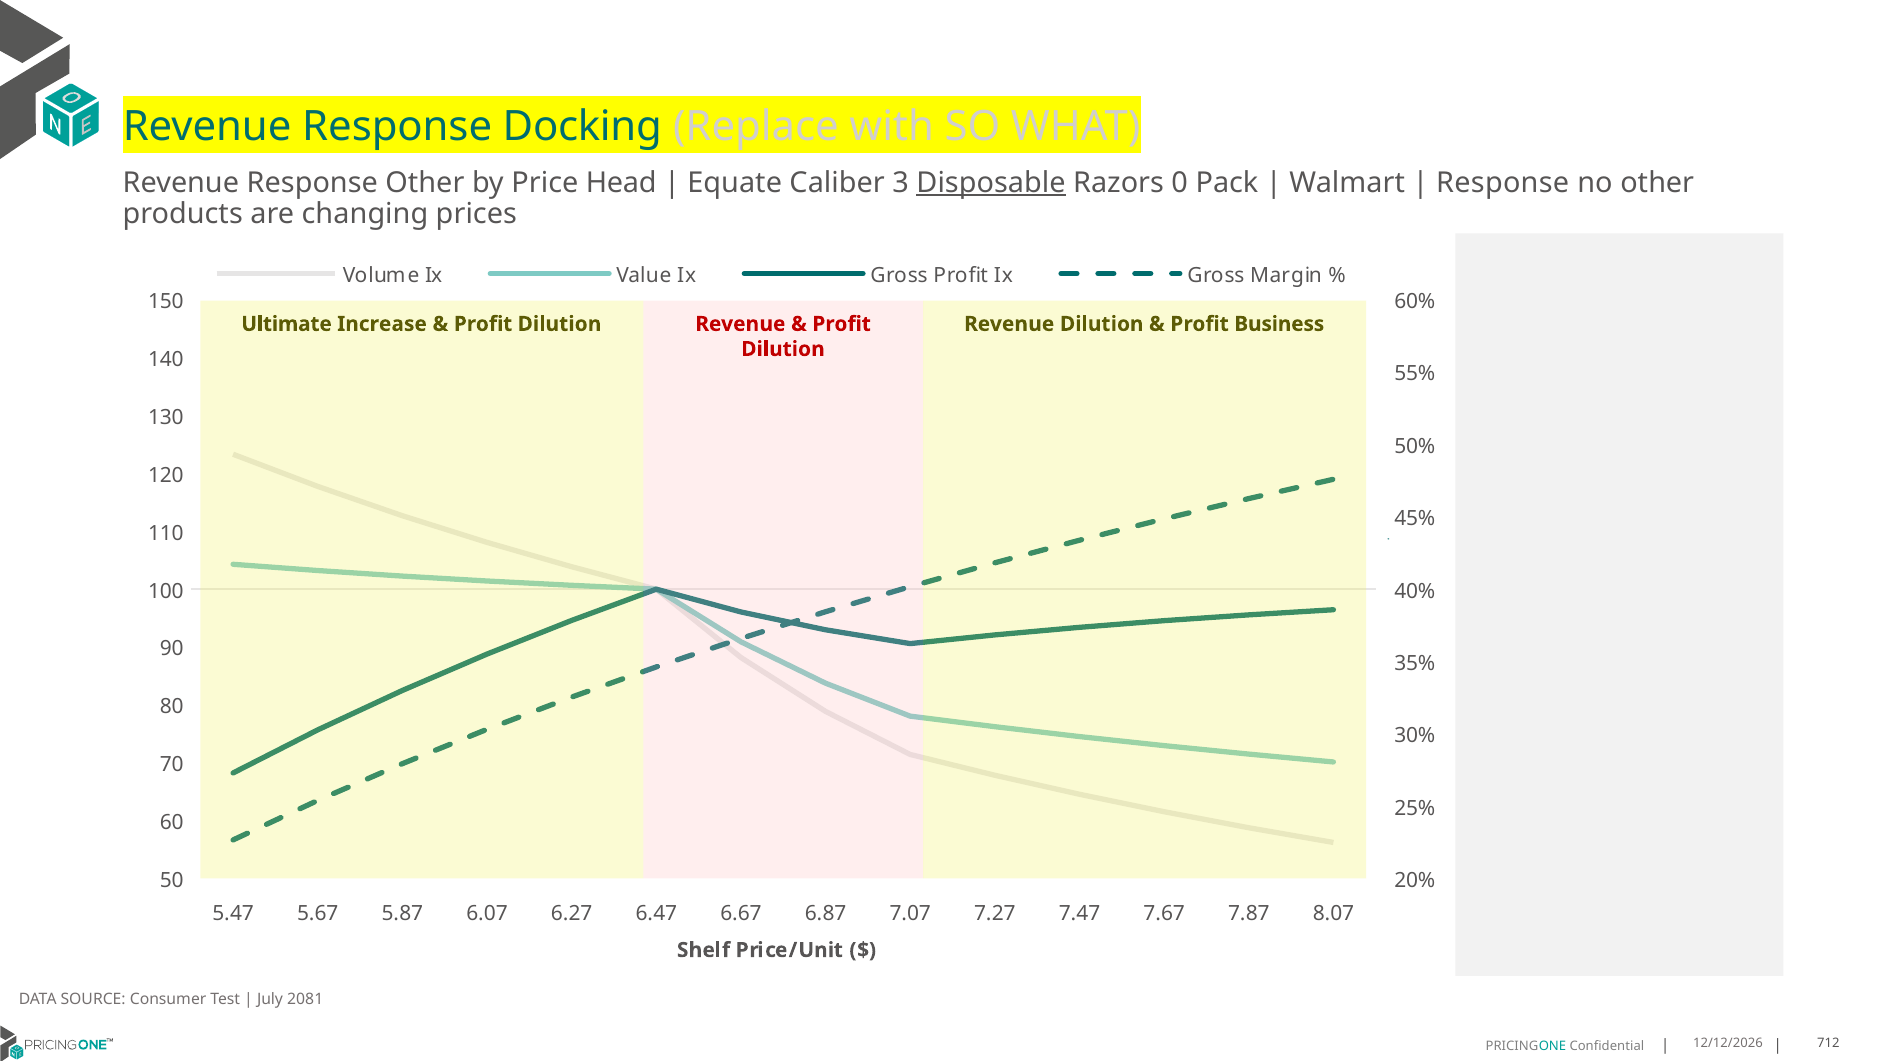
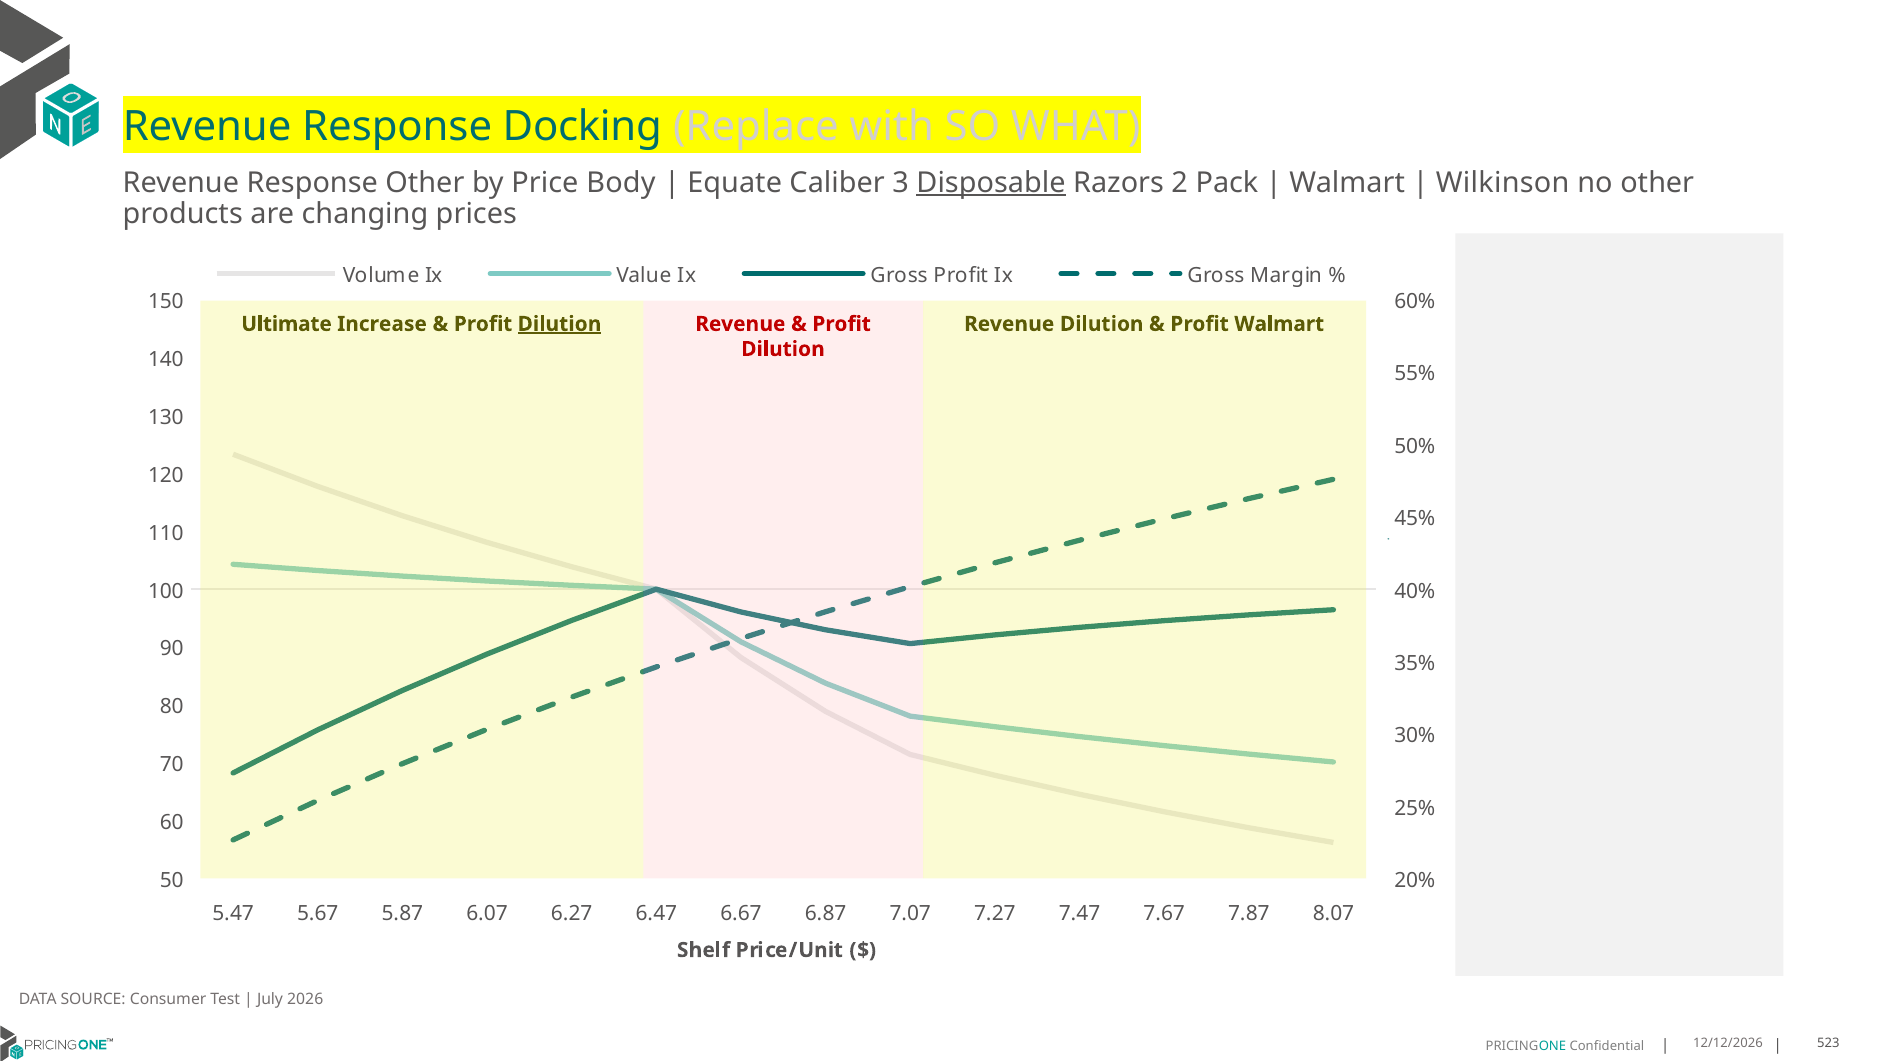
Head: Head -> Body (621, 183)
0: 0 -> 2 (1180, 183)
Response: Response -> Wilkinson (1503, 183)
Dilution underline: none -> present (559, 324)
Profit Business: Business -> Walmart (1279, 324)
2081: 2081 -> 2026 (305, 999)
712: 712 -> 523 (1828, 1043)
